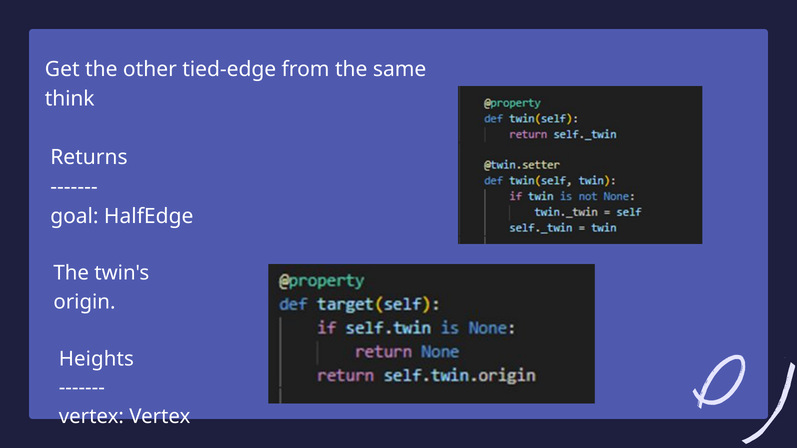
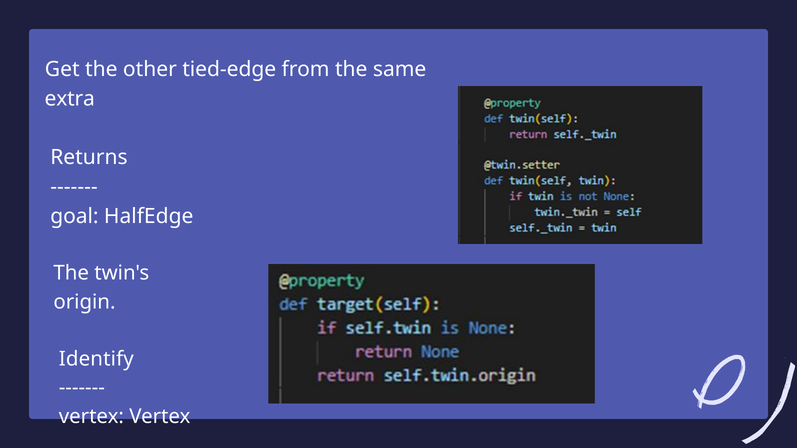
think: think -> extra (70, 99)
Heights: Heights -> Identify (96, 359)
